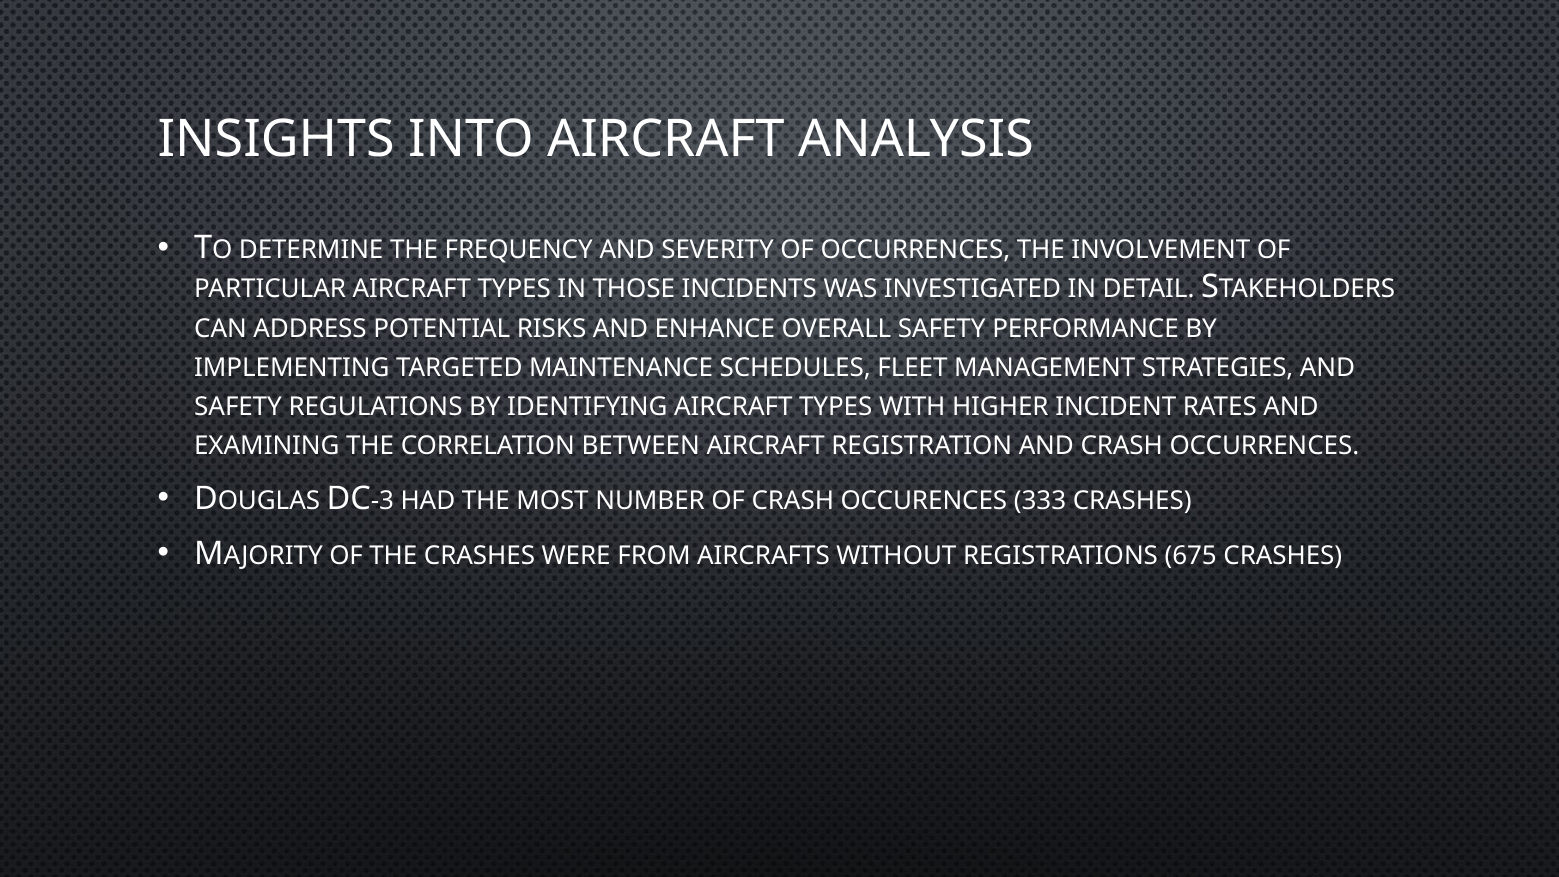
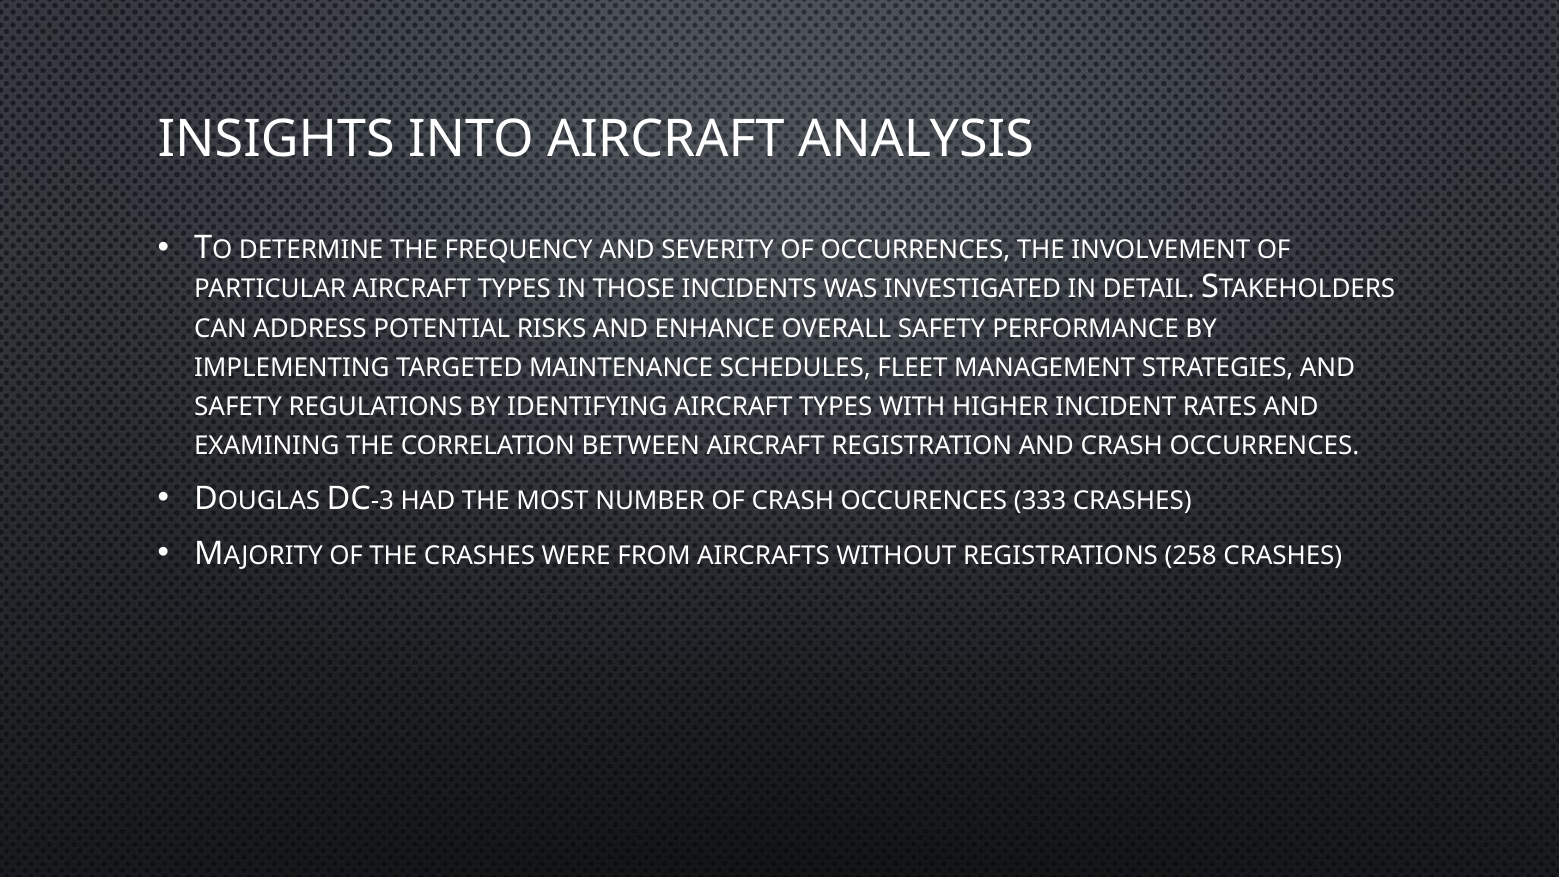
675: 675 -> 258 (1191, 556)
